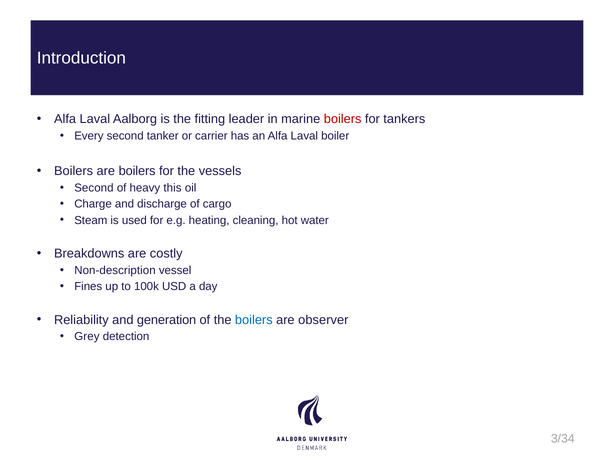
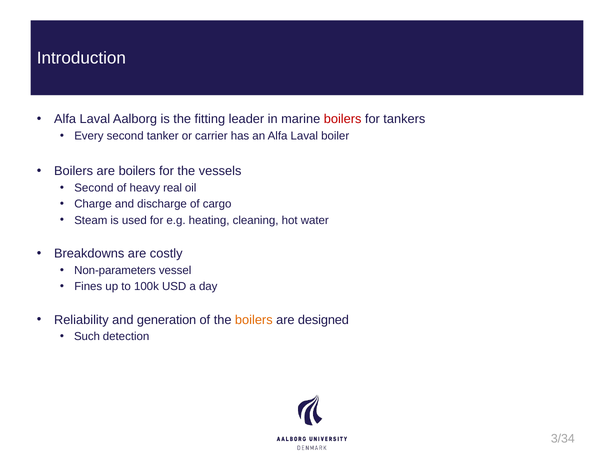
this: this -> real (173, 188)
Non-description: Non-description -> Non-parameters (115, 270)
boilers colour: blue -> orange (254, 320)
observer: observer -> designed (323, 320)
Grey: Grey -> Such (87, 336)
